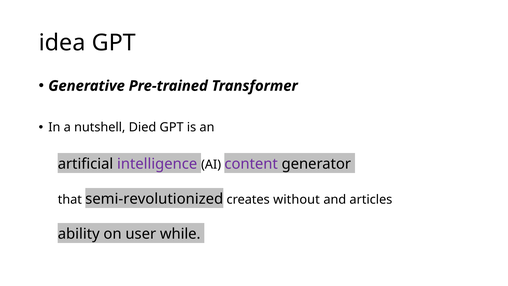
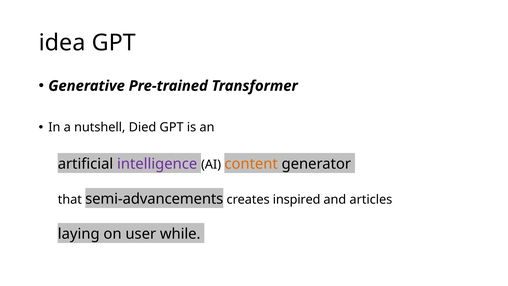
content colour: purple -> orange (251, 164)
semi-revolutionized: semi-revolutionized -> semi-advancements (154, 199)
without: without -> inspired (297, 199)
ability: ability -> laying (79, 234)
